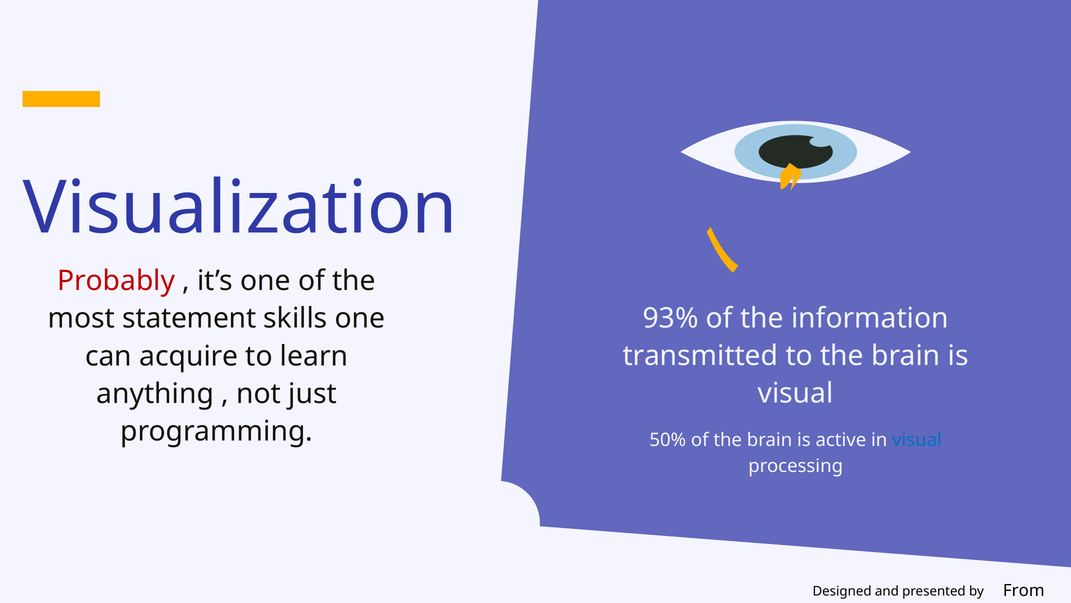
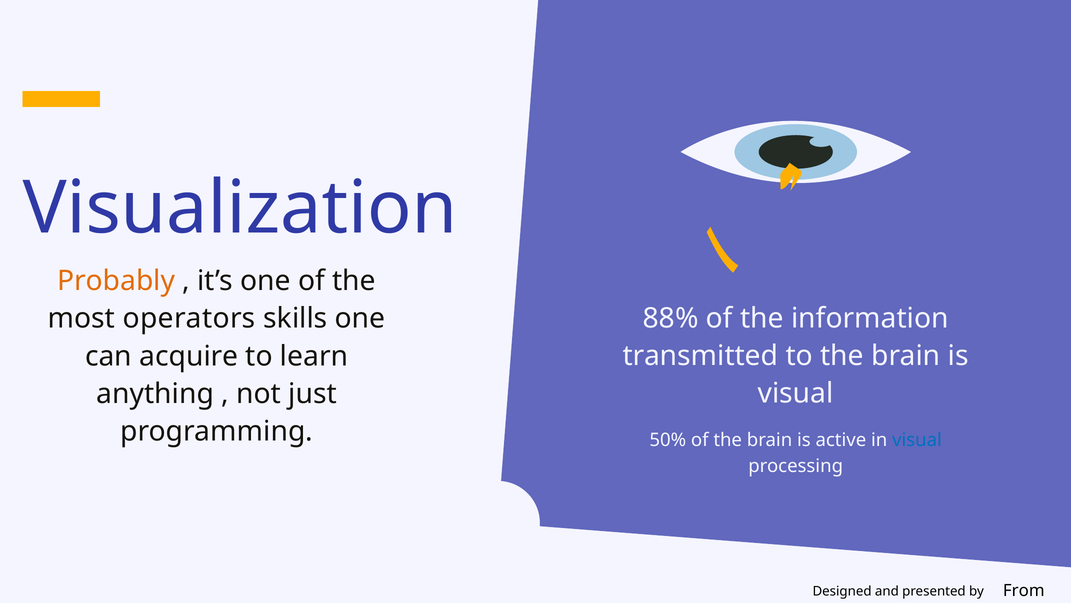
Probably colour: red -> orange (116, 281)
93%: 93% -> 88% (671, 318)
statement: statement -> operators (189, 318)
